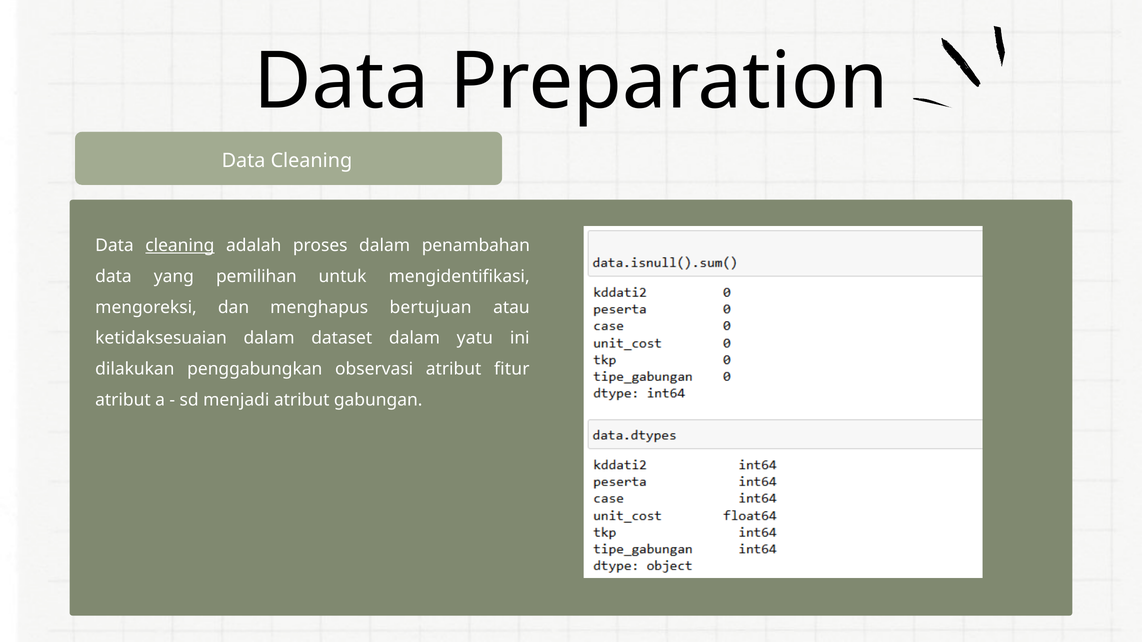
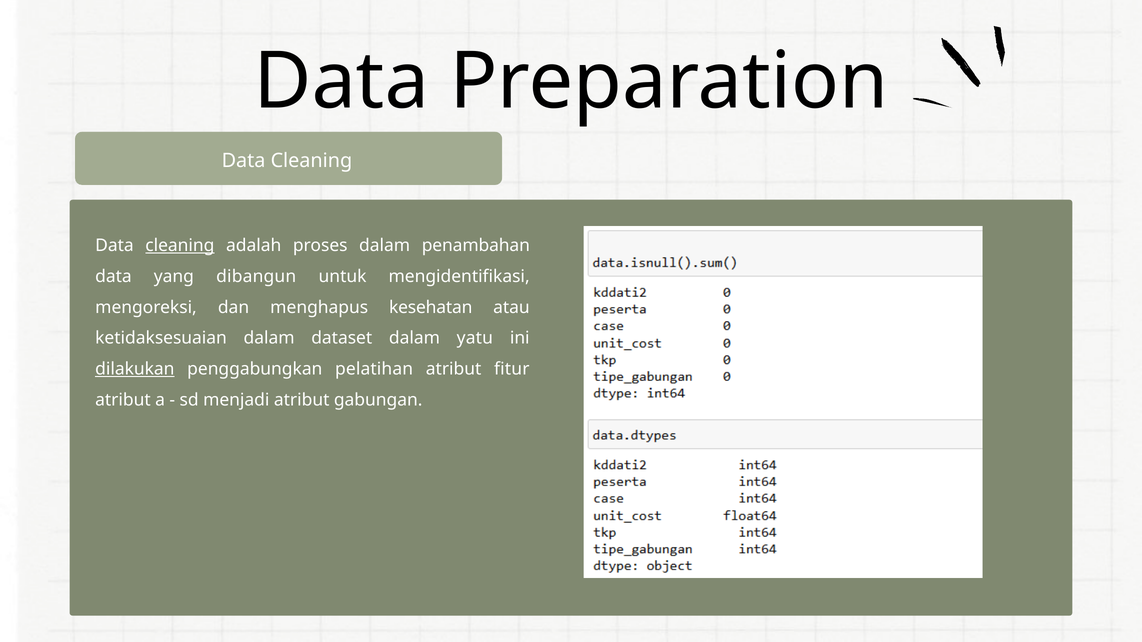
pemilihan: pemilihan -> dibangun (256, 277)
bertujuan: bertujuan -> kesehatan (431, 308)
dilakukan underline: none -> present (135, 369)
observasi: observasi -> pelatihan (374, 369)
